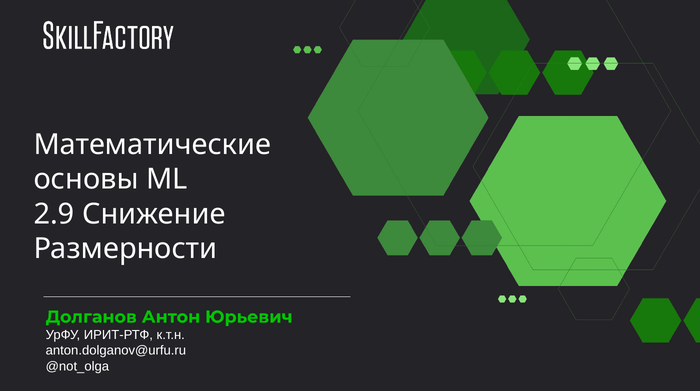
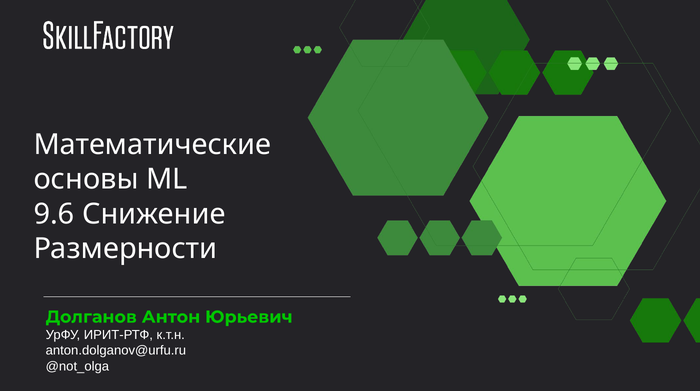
2.9: 2.9 -> 9.6 (54, 214)
